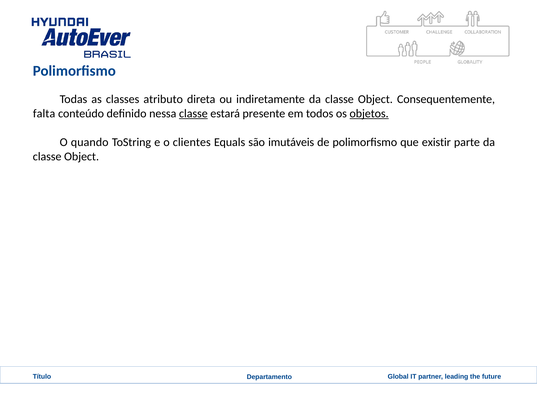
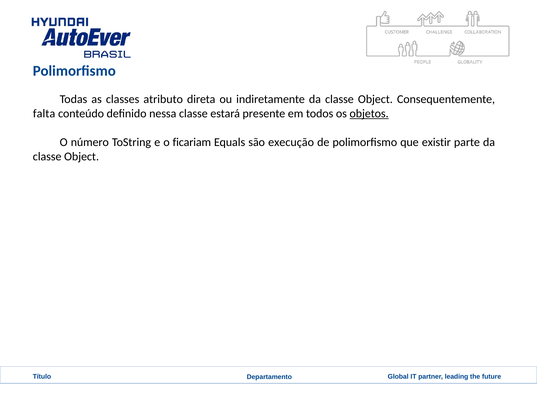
classe underline: present -> none (193, 113)
quando: quando -> número (90, 142)
clientes: clientes -> ficariam (192, 142)
imutáveis: imutáveis -> execução (291, 142)
